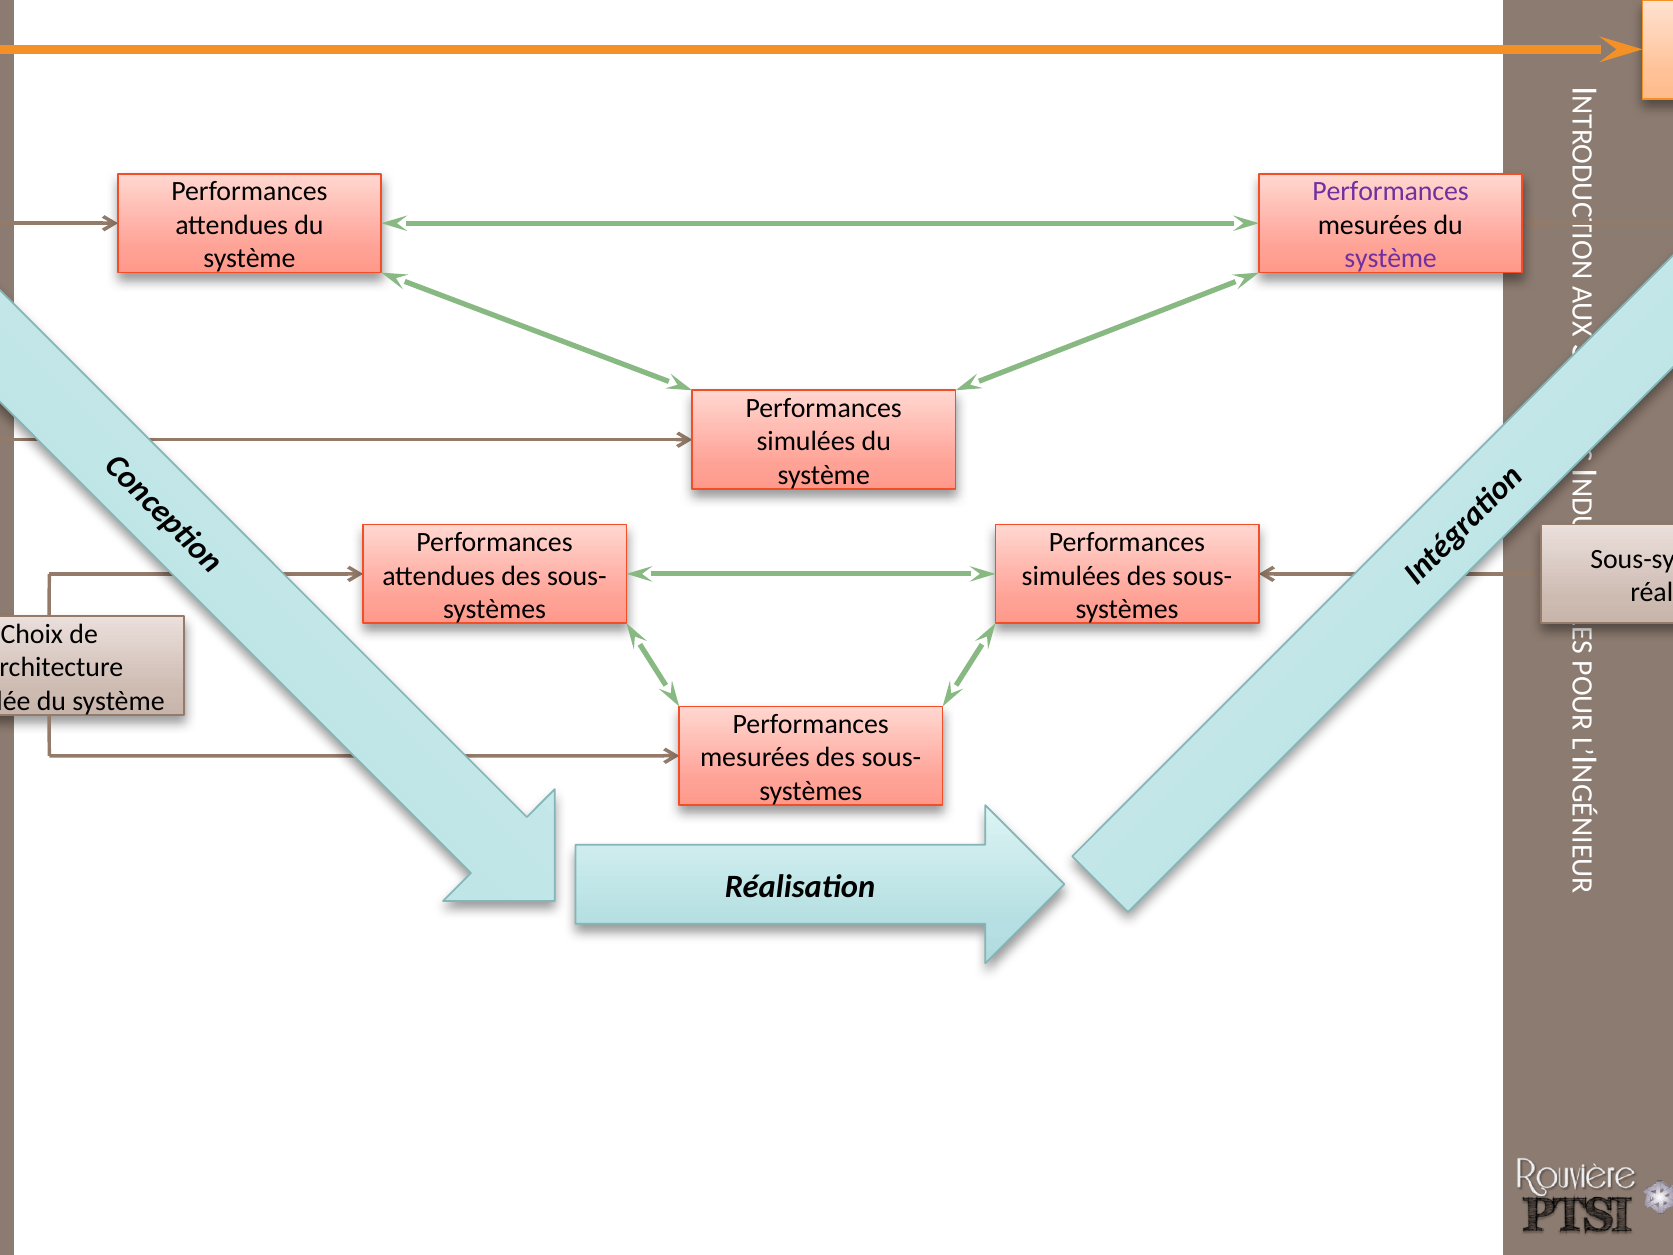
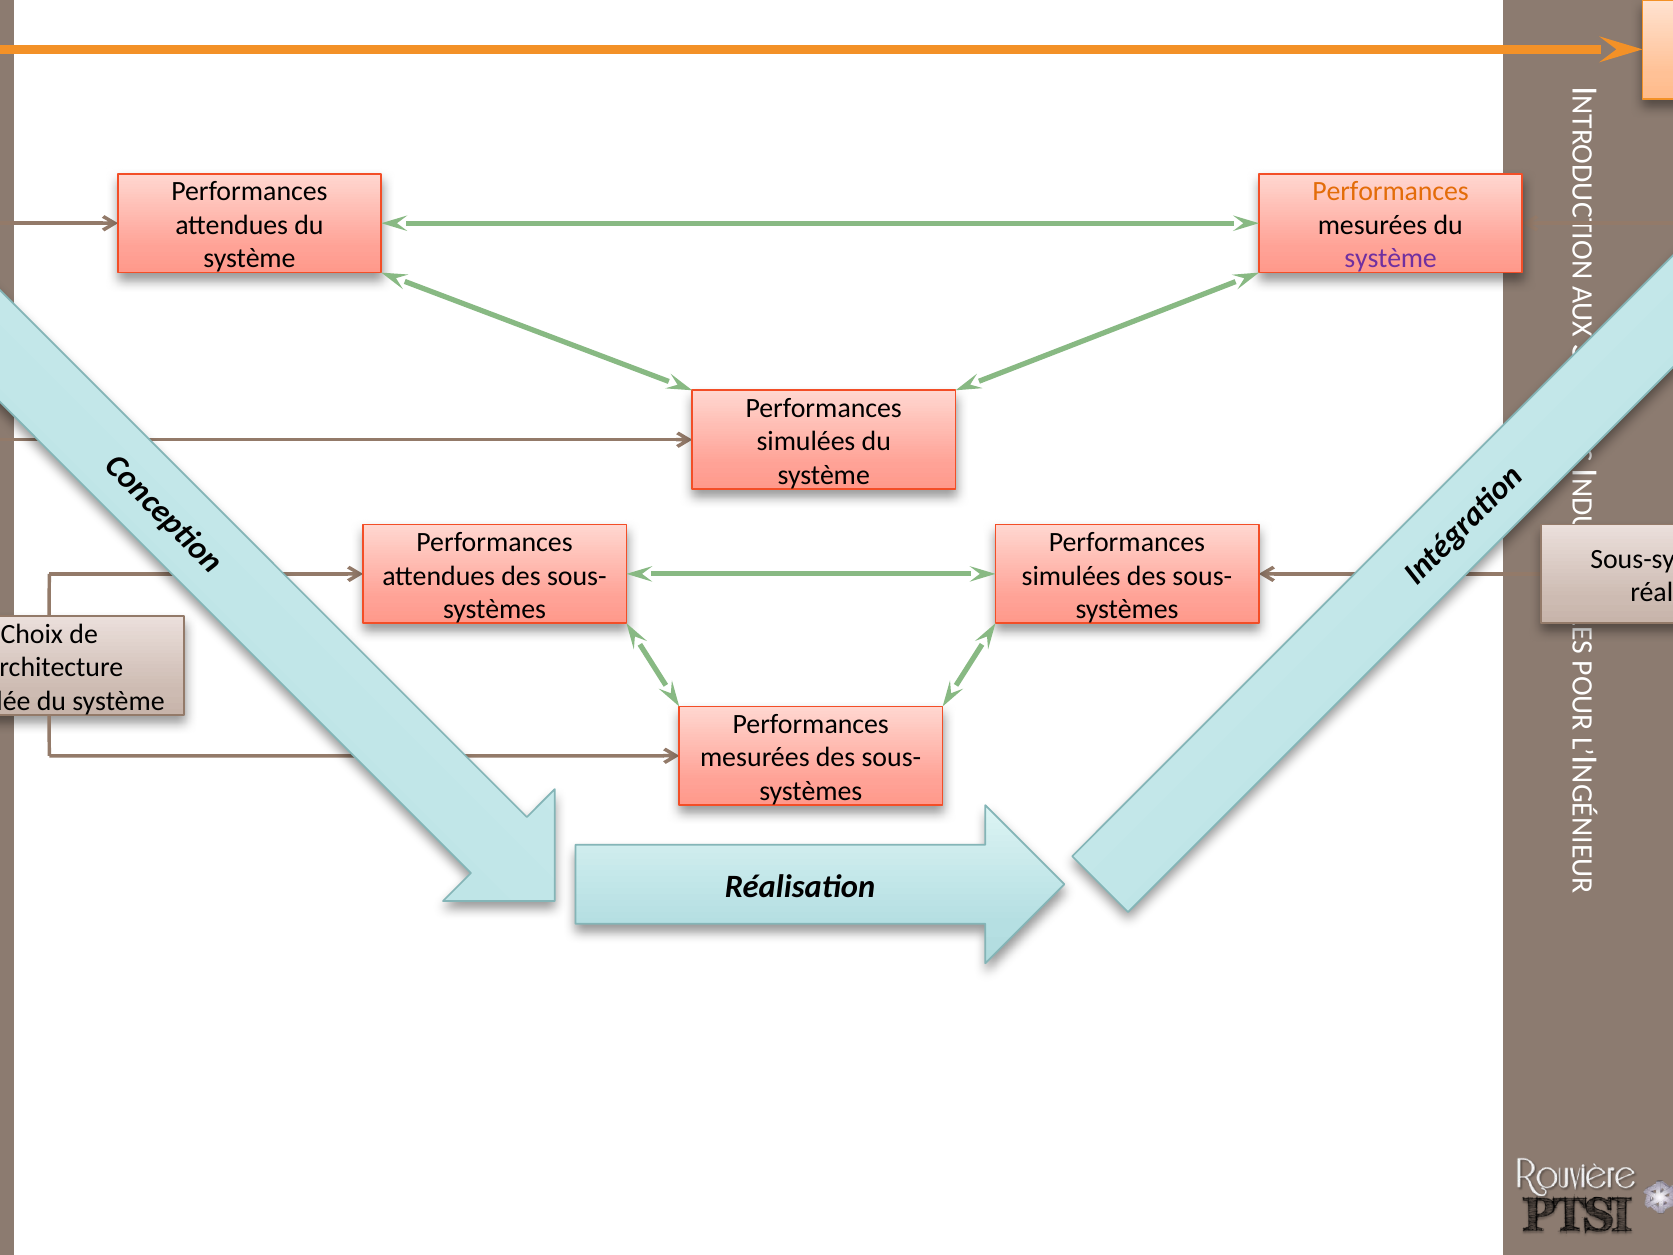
Performances colour: purple -> orange (1391, 192)
